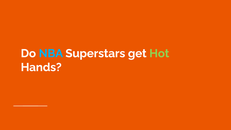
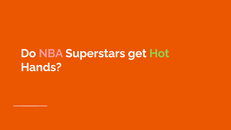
NBA colour: light blue -> pink (51, 53)
